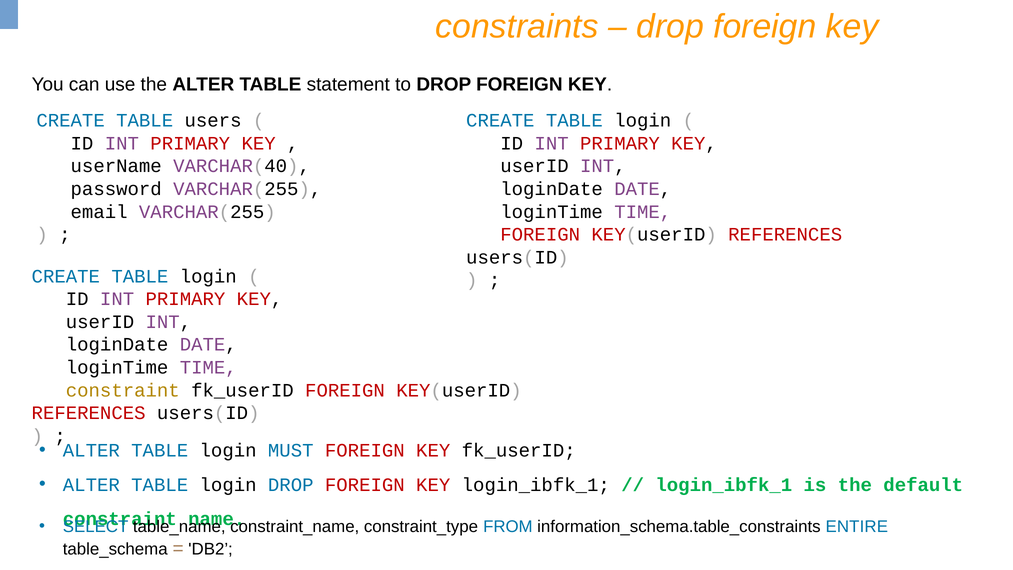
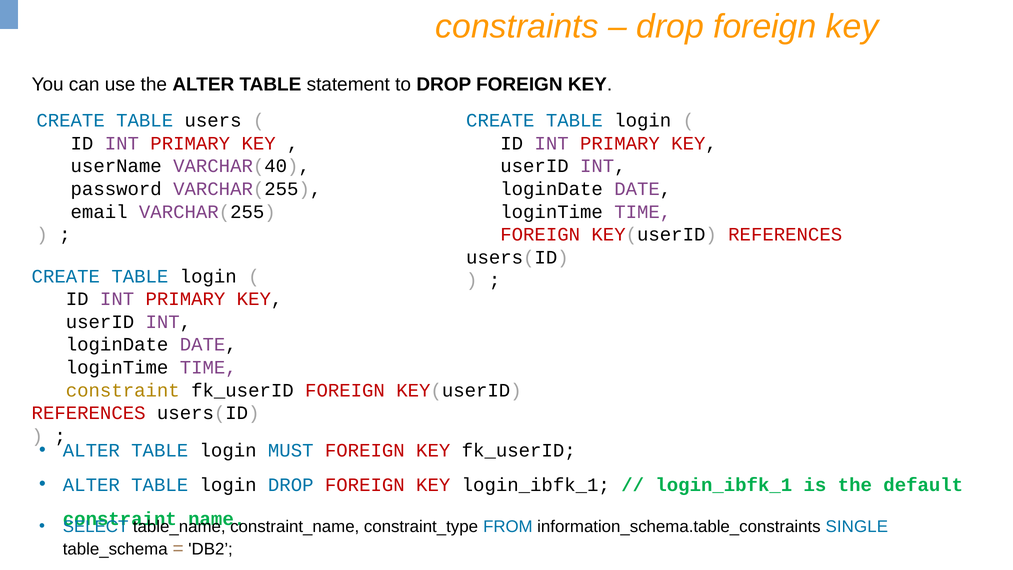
ENTIRE: ENTIRE -> SINGLE (857, 527)
